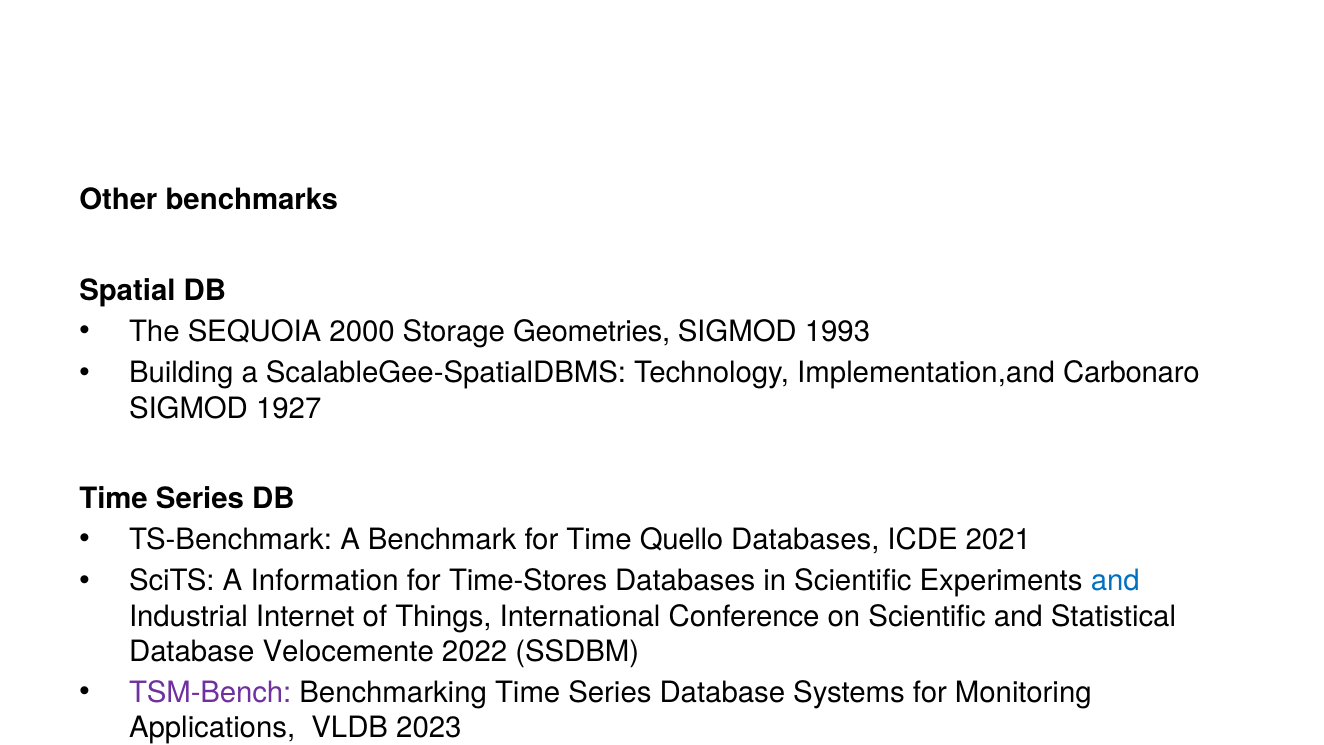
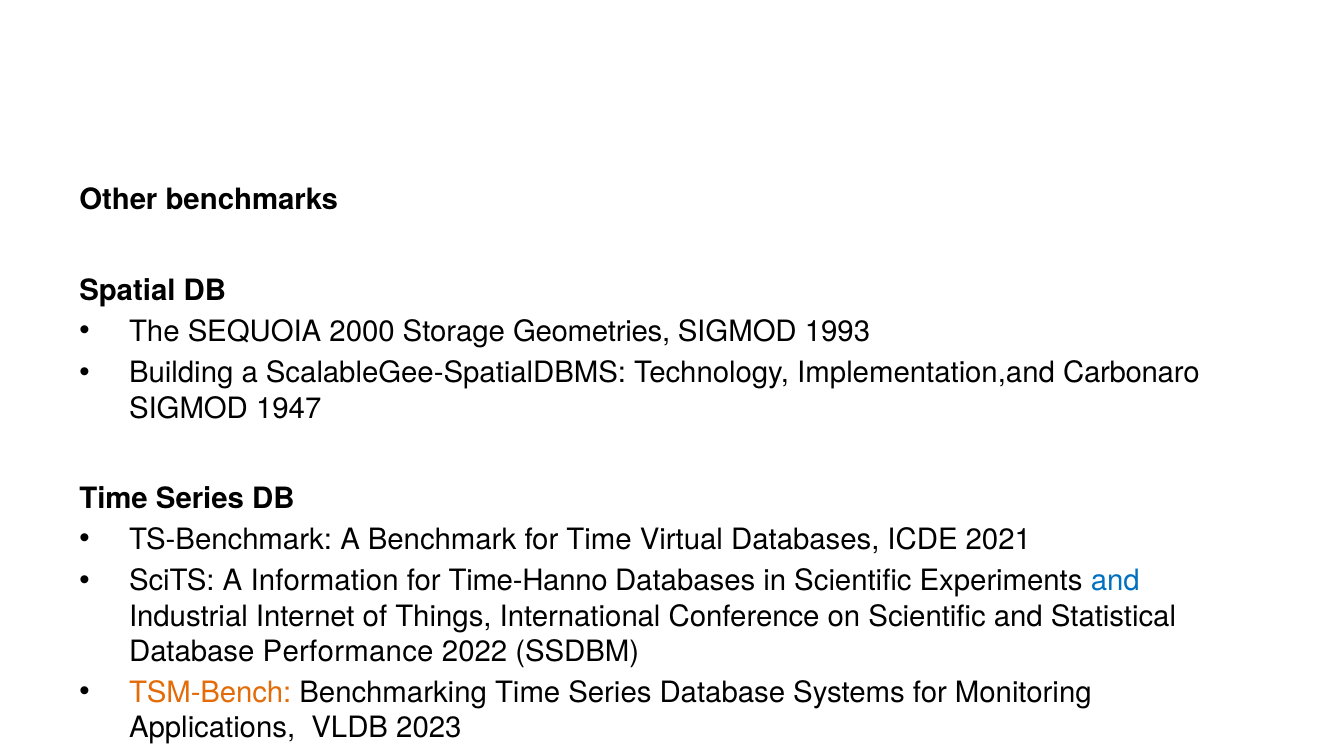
1927: 1927 -> 1947 (289, 408)
Quello: Quello -> Virtual (681, 540)
Time-Stores: Time-Stores -> Time-Hanno (528, 581)
Database Velocemente: Velocemente -> Performance (348, 652)
TSM-Bench colour: purple -> orange (210, 693)
